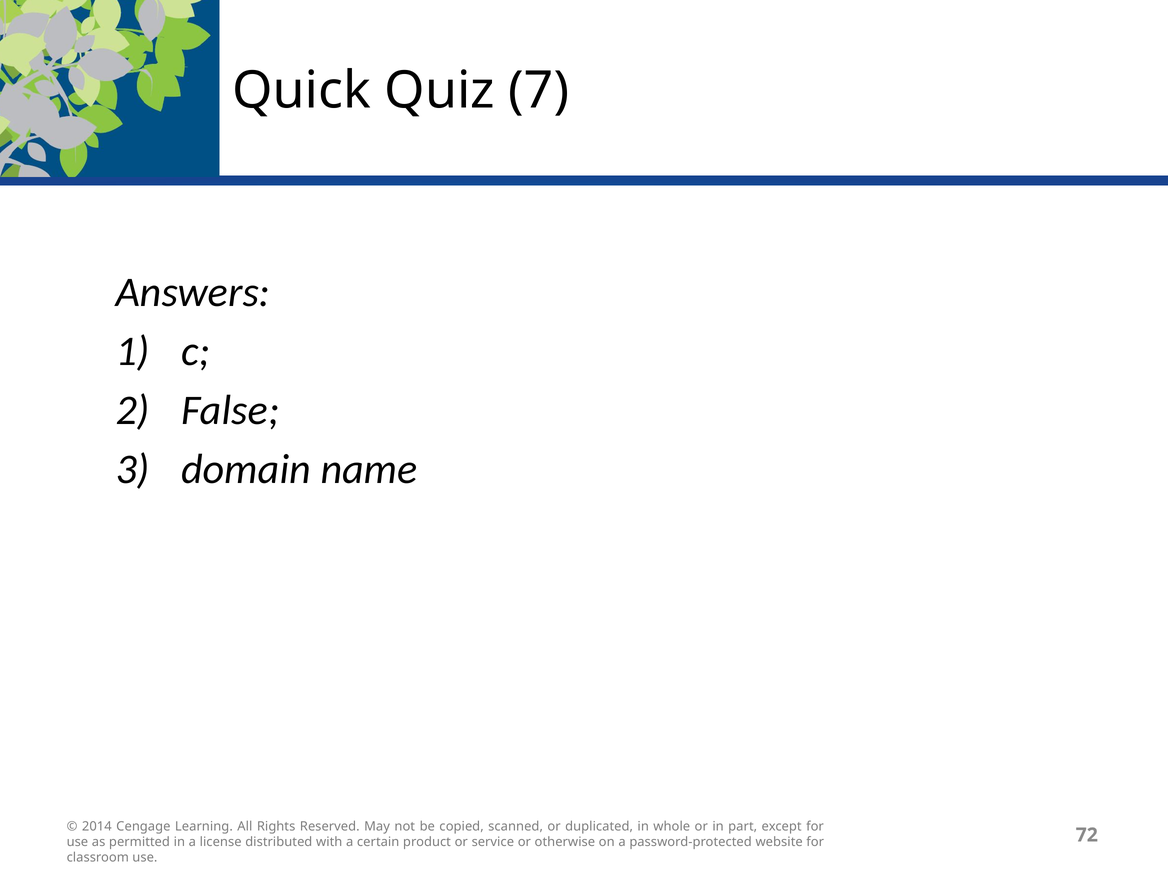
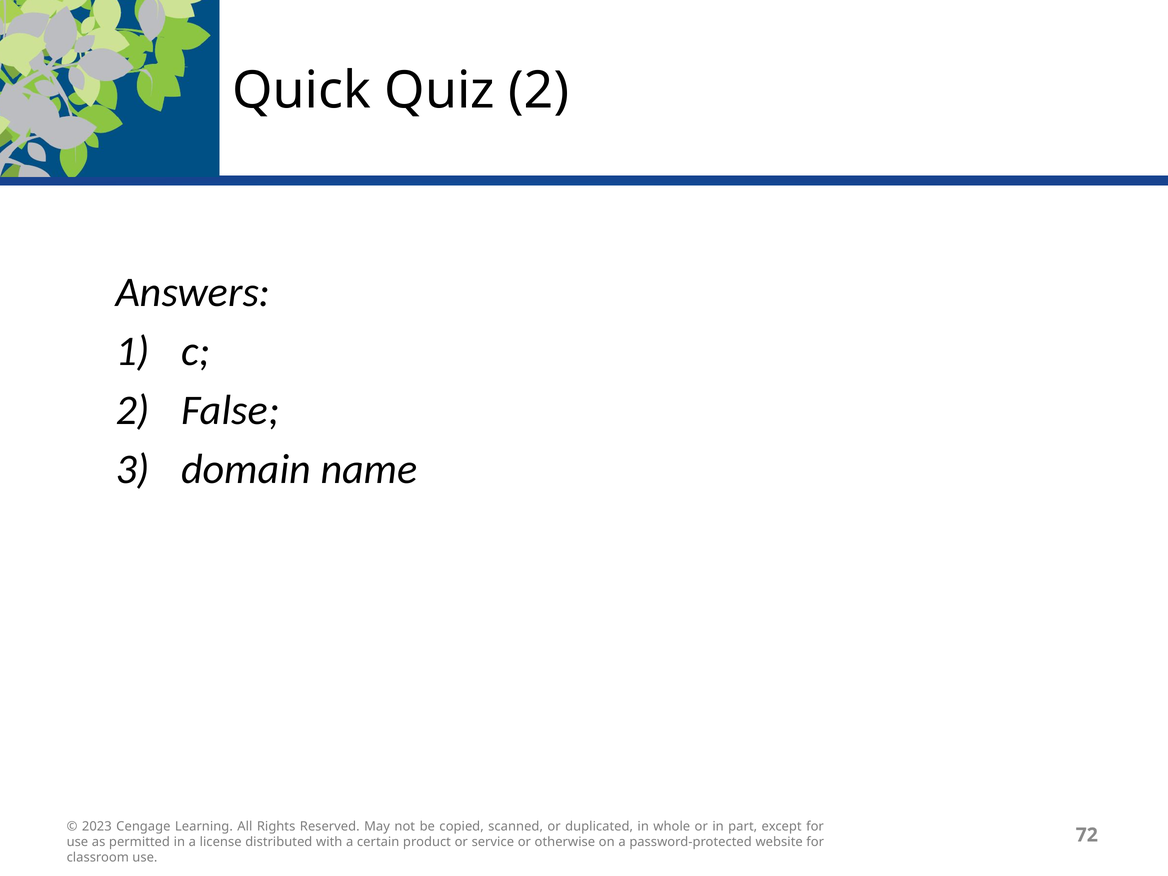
Quiz 7: 7 -> 2 (539, 91)
2014: 2014 -> 2023 (97, 826)
